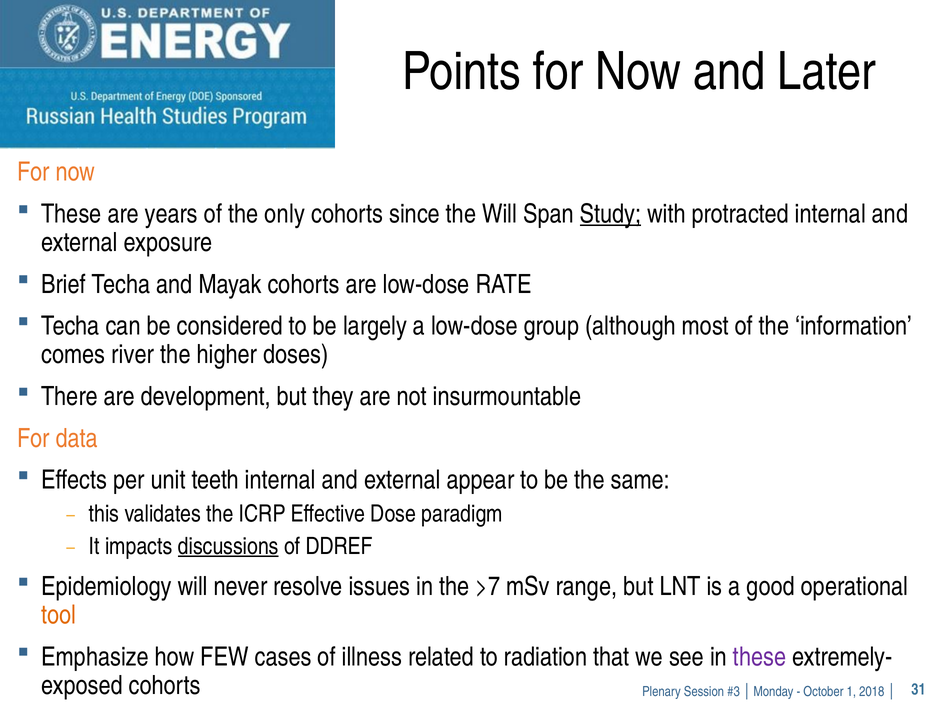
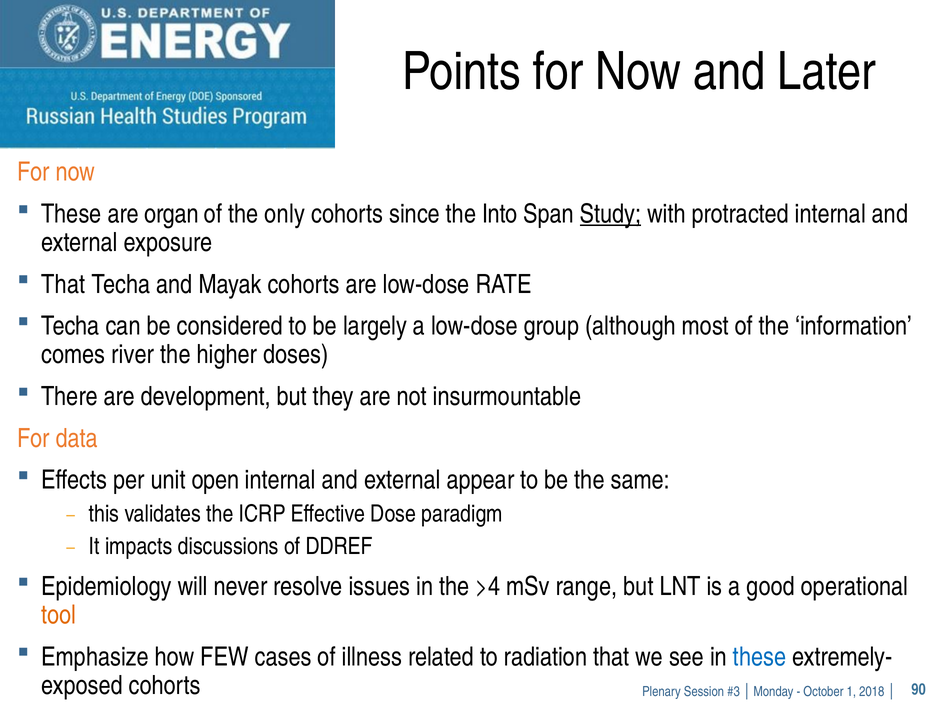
years: years -> organ (171, 214)
the Will: Will -> Into (500, 214)
Brief: Brief -> That (63, 284)
teeth: teeth -> open (215, 480)
discussions underline: present -> none (228, 546)
>7: >7 -> >4 (488, 587)
these colour: purple -> blue (760, 657)
31: 31 -> 90 (919, 689)
